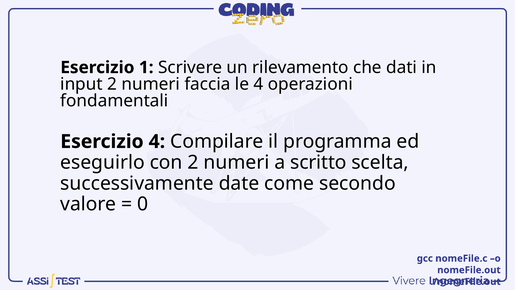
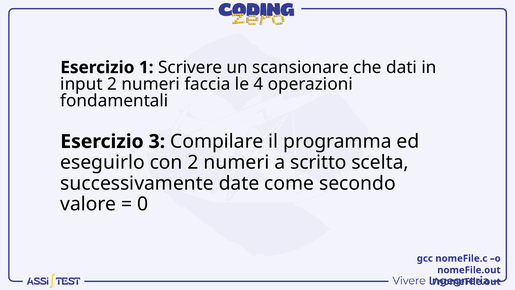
rilevamento: rilevamento -> scansionare (300, 67)
Esercizio 4: 4 -> 3 (157, 141)
